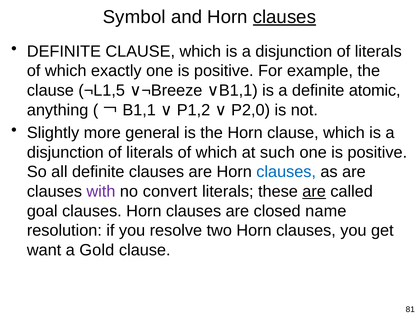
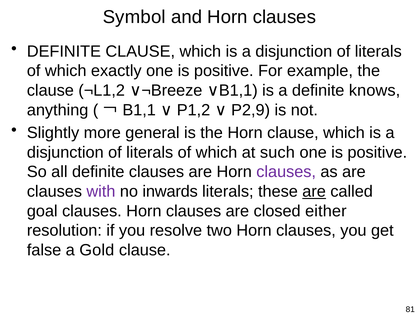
clauses underline: present -> none (284, 17)
¬L1,5: ¬L1,5 -> ¬L1,2 (102, 91)
atomic: atomic -> knows (375, 91)
P2,0: P2,0 -> P2,9 (251, 110)
clauses colour: blue -> purple (286, 172)
convert: convert -> inwards (170, 192)
name: name -> either (326, 211)
want: want -> false (44, 250)
